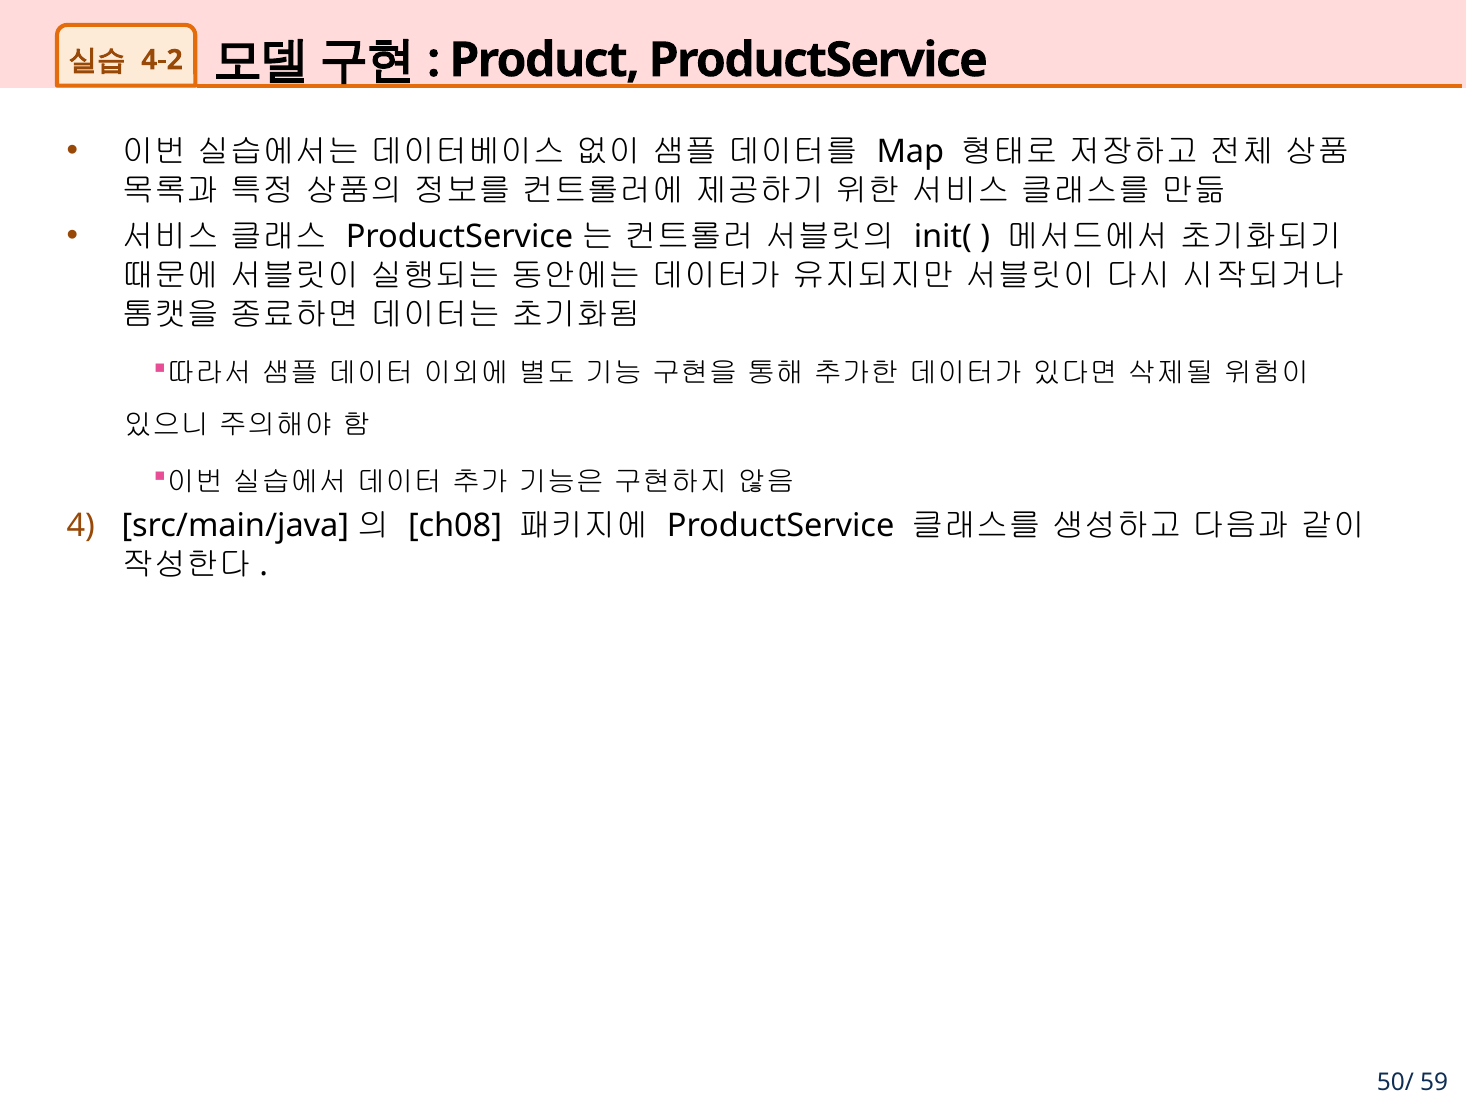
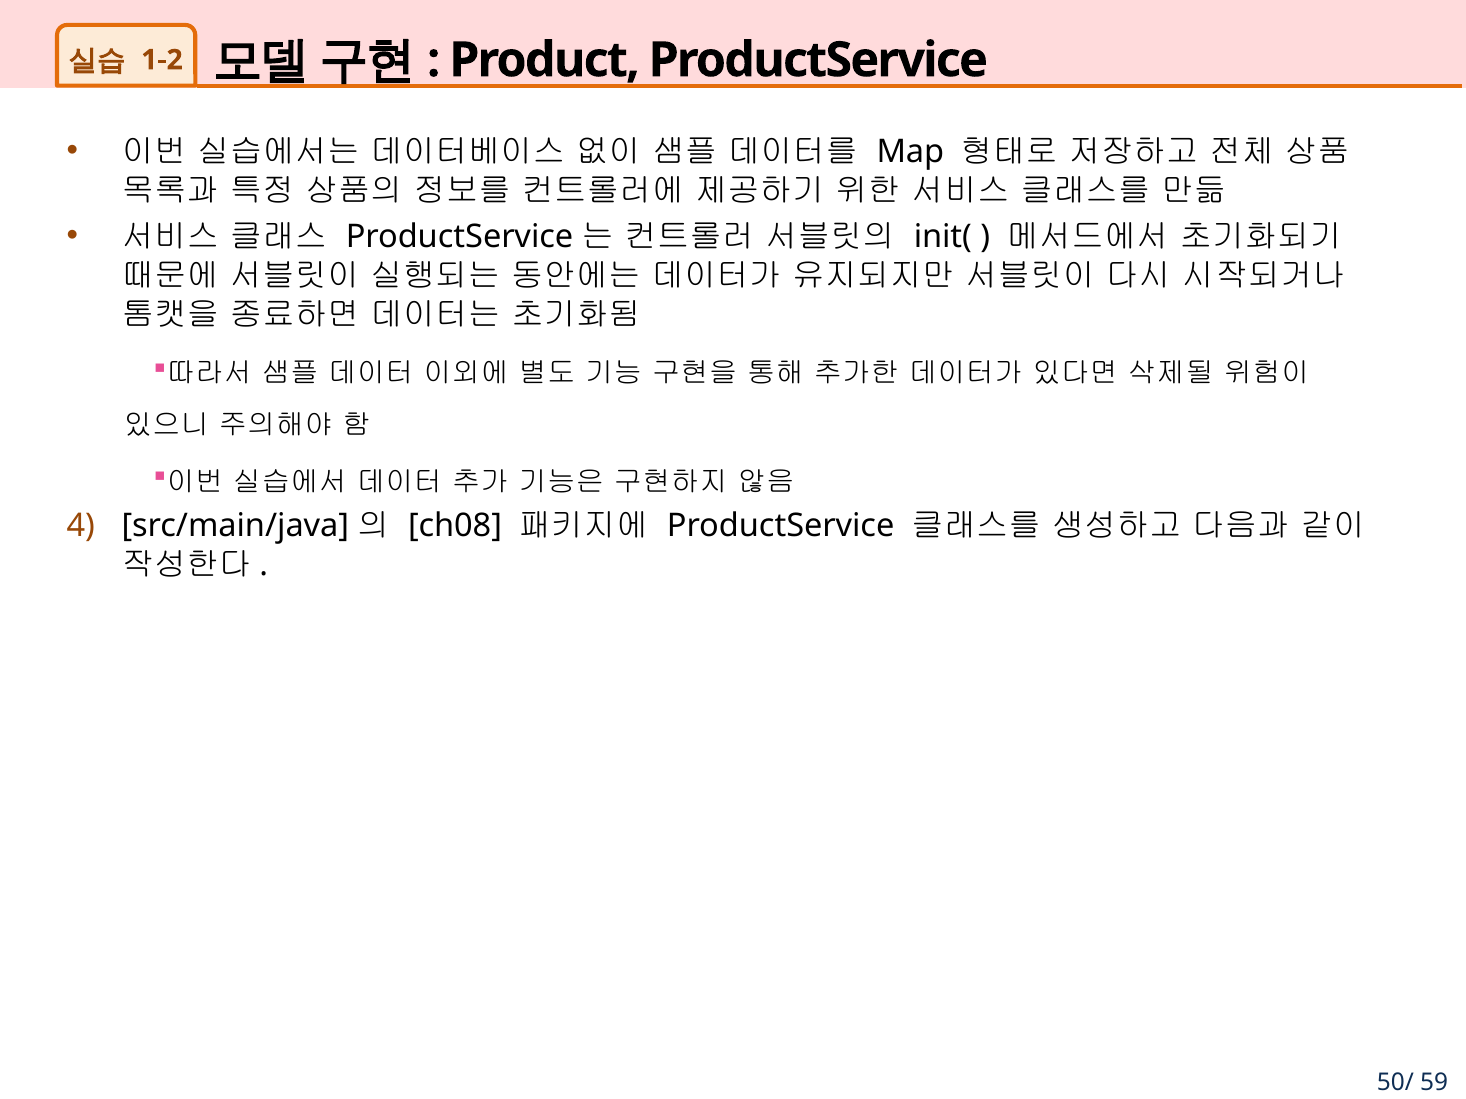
4-2: 4-2 -> 1-2 (162, 60)
